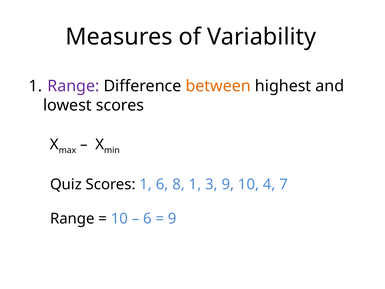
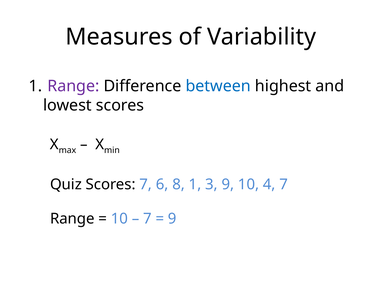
between colour: orange -> blue (218, 86)
Scores 1: 1 -> 7 (146, 184)
6: 6 -> 7 (147, 218)
